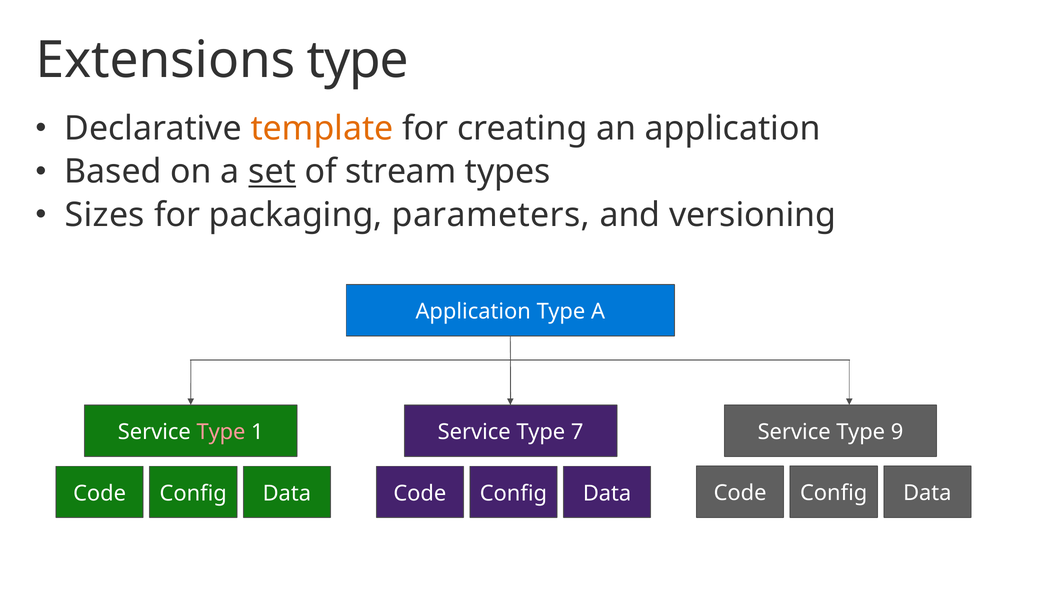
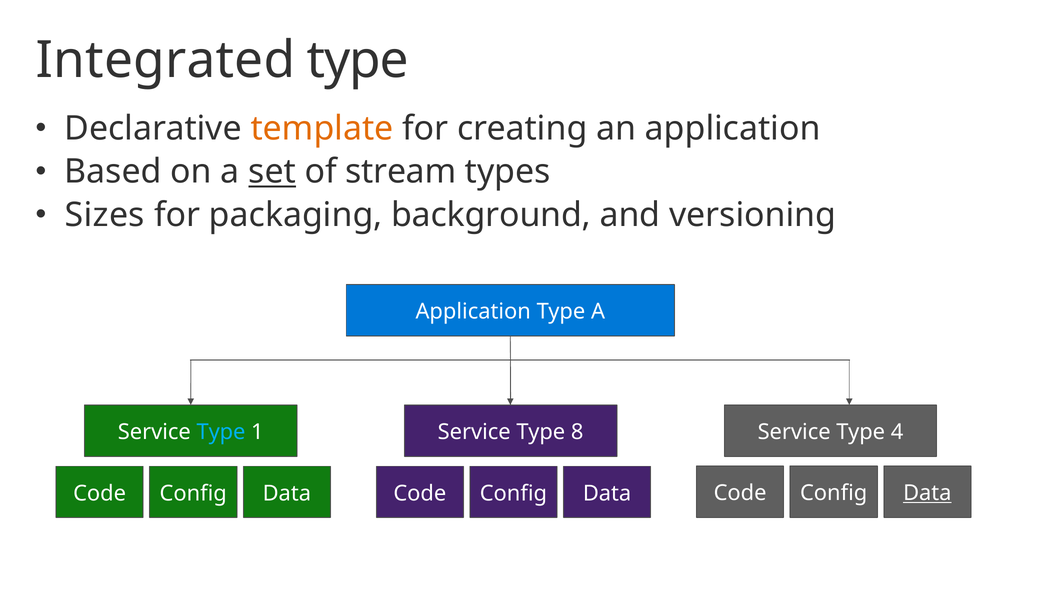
Extensions: Extensions -> Integrated (165, 60)
parameters: parameters -> background (491, 215)
Type colour: pink -> light blue (221, 432)
7: 7 -> 8 (577, 432)
9: 9 -> 4 (897, 432)
Data underline: none -> present (927, 493)
